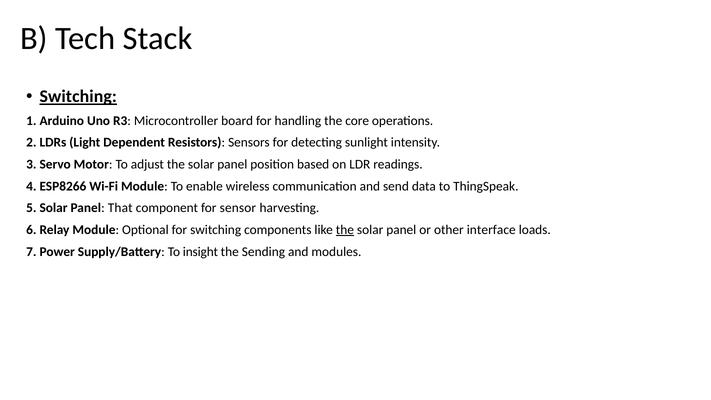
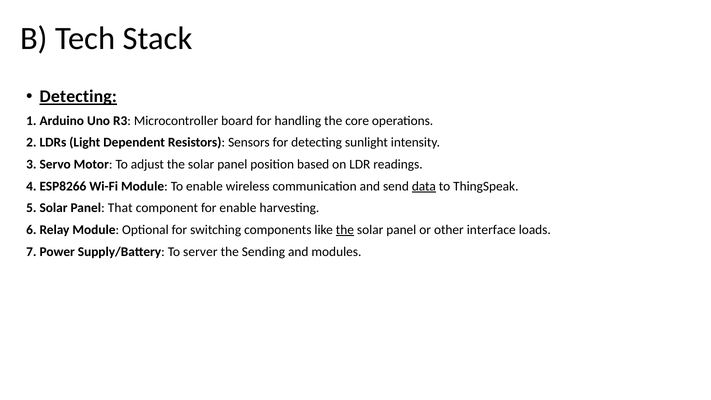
Switching: Switching -> Detecting (78, 96)
data underline: none -> present (424, 186)
for sensor: sensor -> enable (238, 208)
insight: insight -> server (200, 252)
